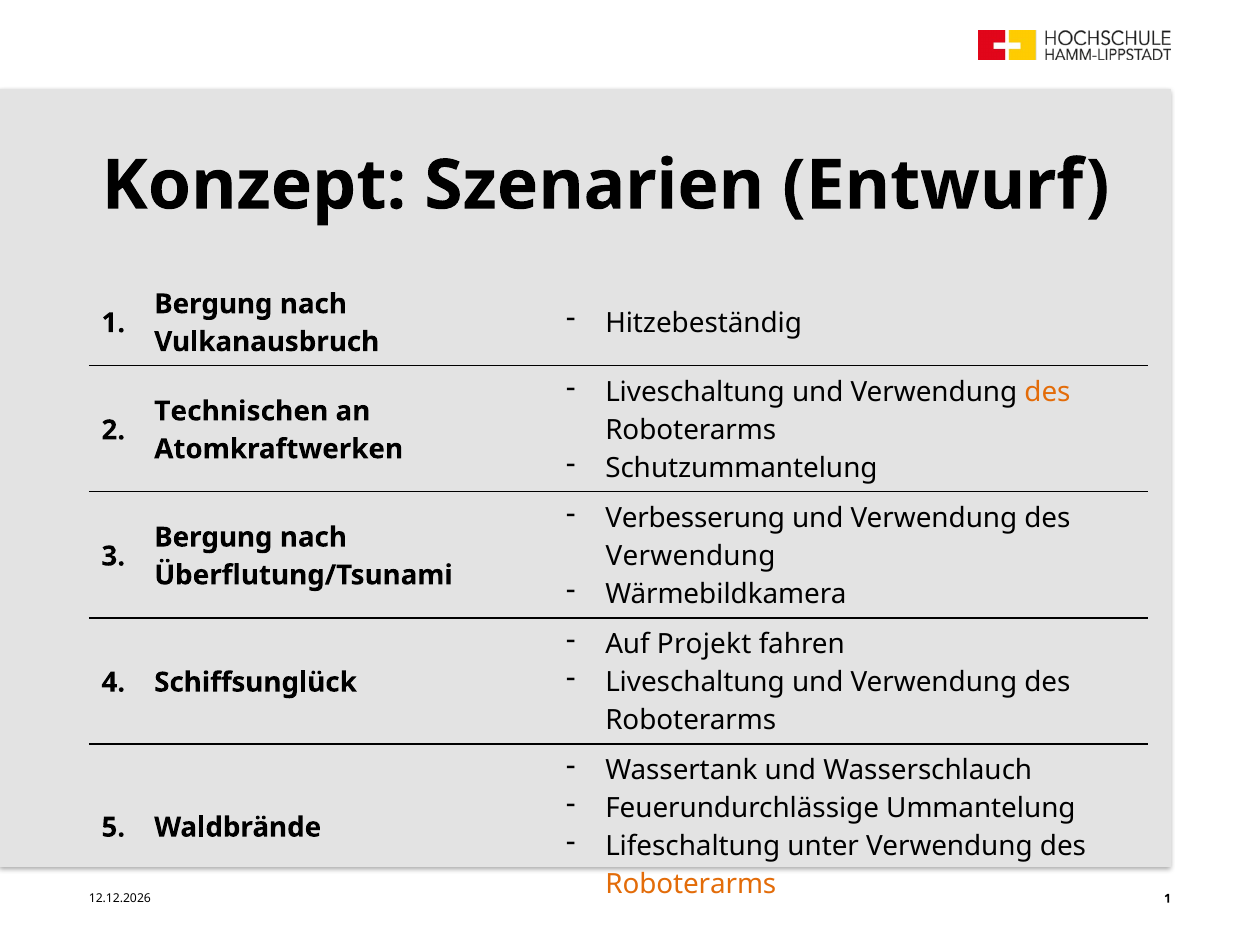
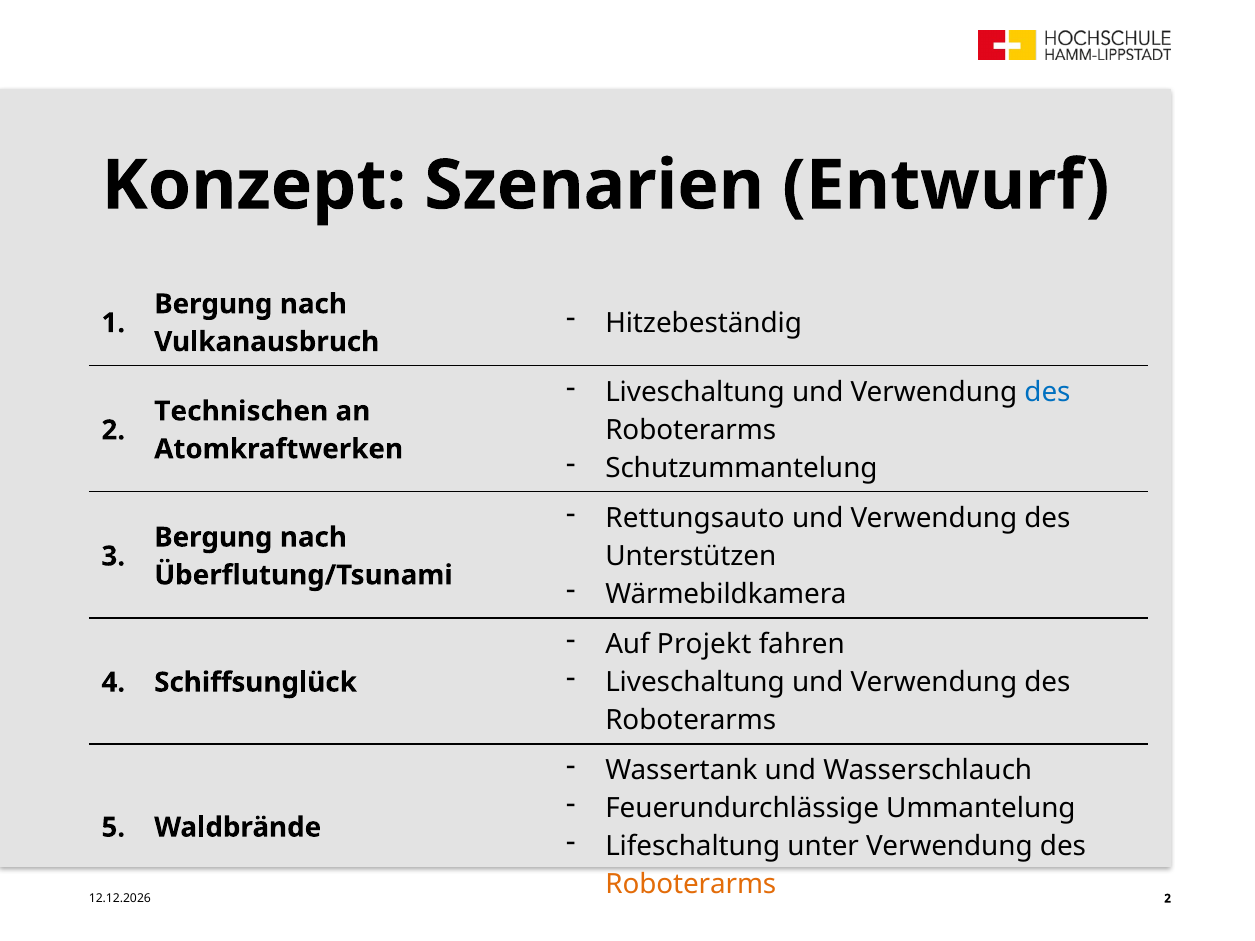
des colour: orange -> blue (1047, 392)
Verbesserung: Verbesserung -> Rettungsauto (695, 519)
Verwendung: Verwendung -> Unterstützen (691, 556)
1: 1 -> 2 (1168, 899)
